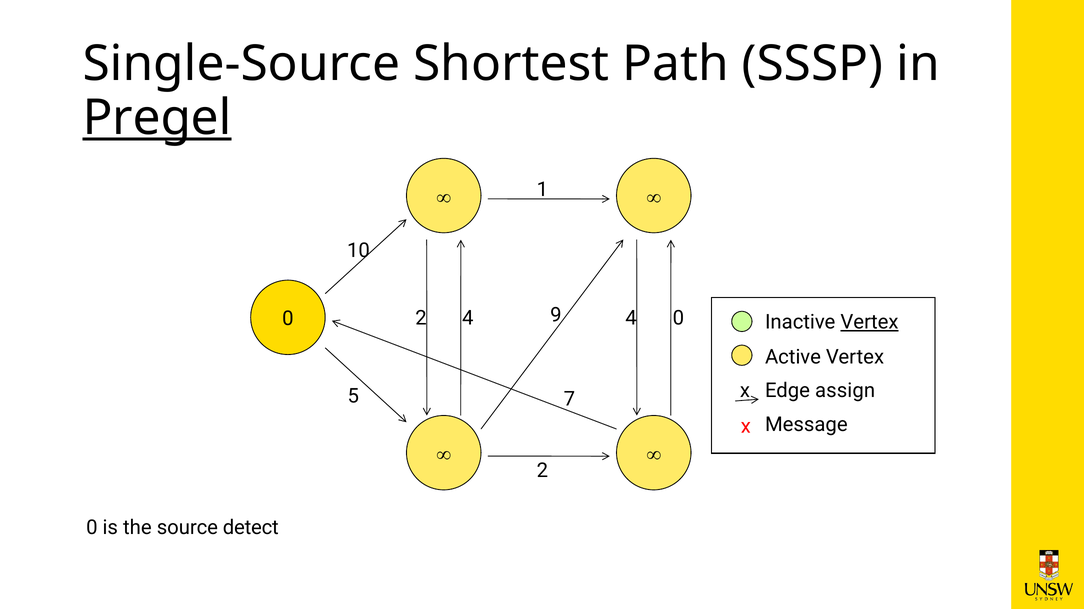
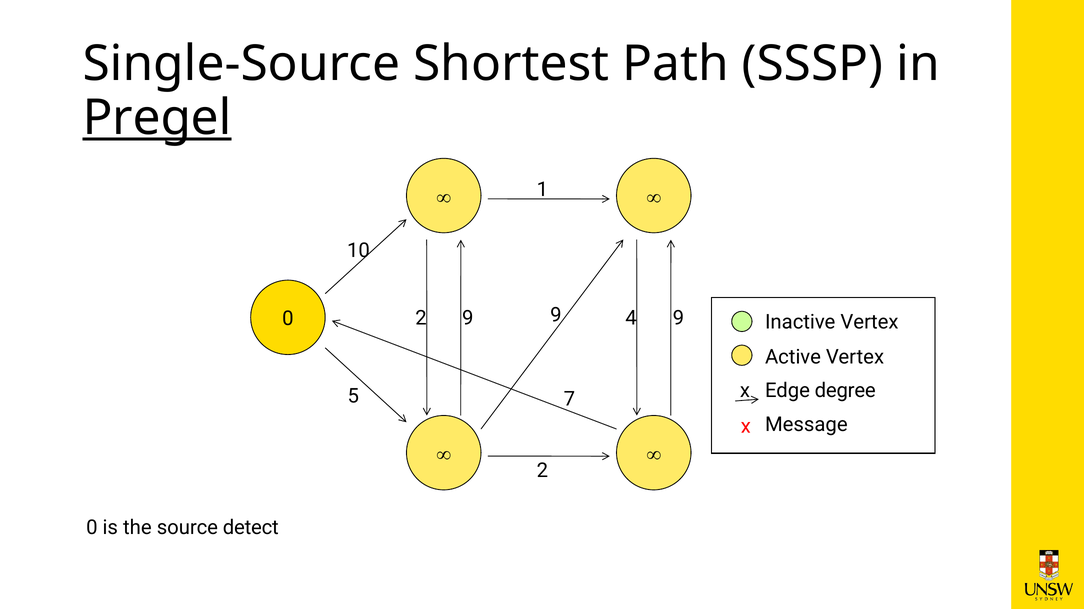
2 4: 4 -> 9 (468, 318)
4 0: 0 -> 9 (678, 318)
Vertex underline: present -> none (869, 322)
assign: assign -> degree (845, 391)
